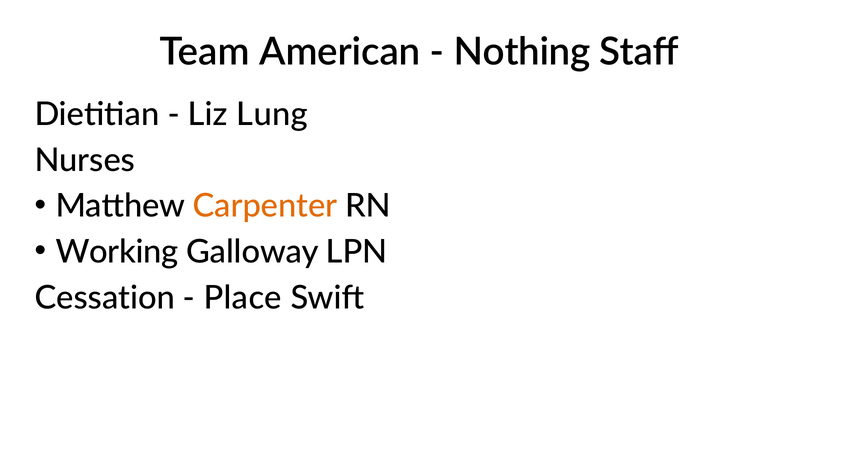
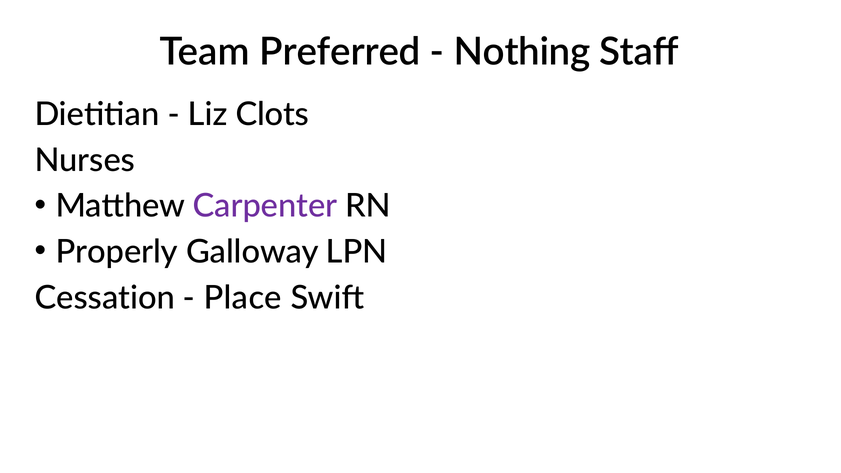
American: American -> Preferred (340, 52)
Lung: Lung -> Clots (272, 114)
Carpenter colour: orange -> purple (265, 206)
Working: Working -> Properly (117, 252)
